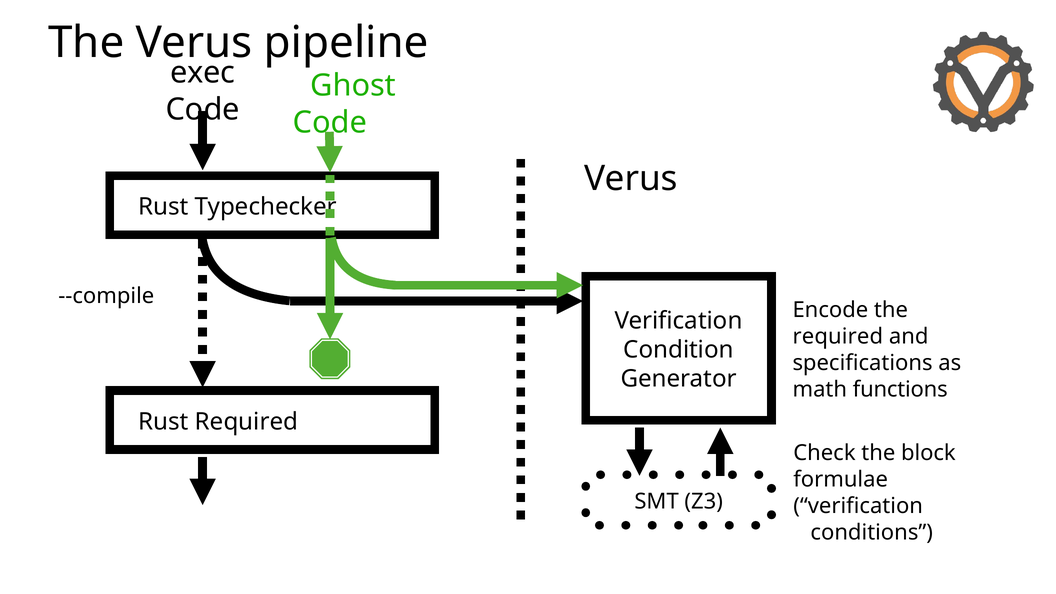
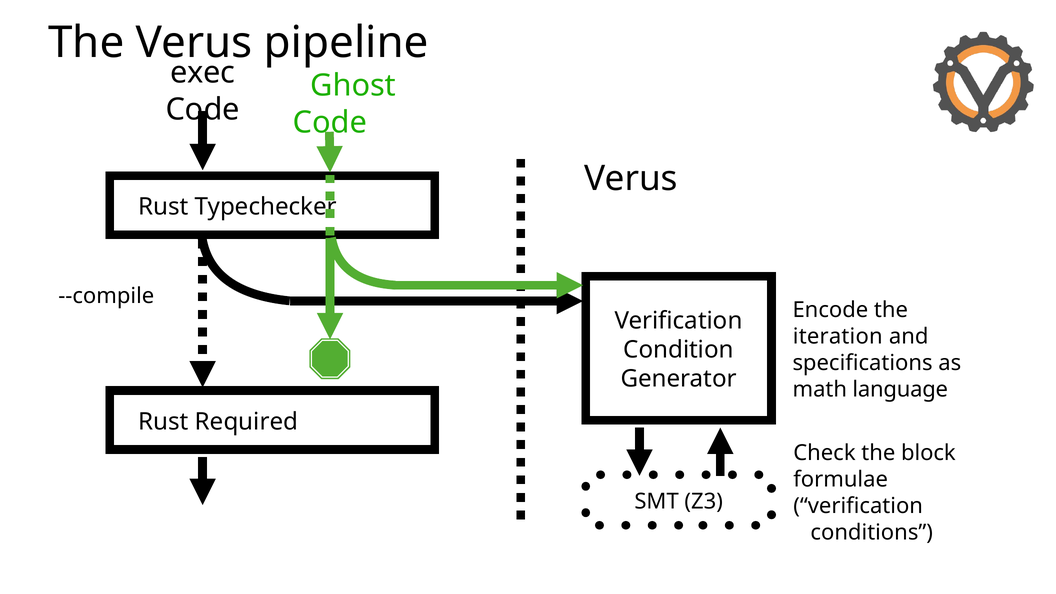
required: required -> iteration (838, 337)
functions: functions -> language (900, 389)
